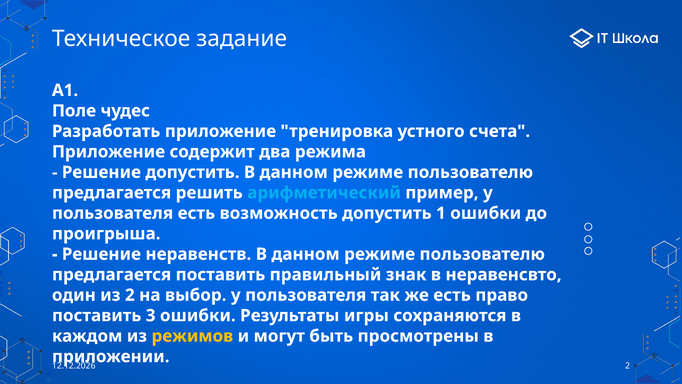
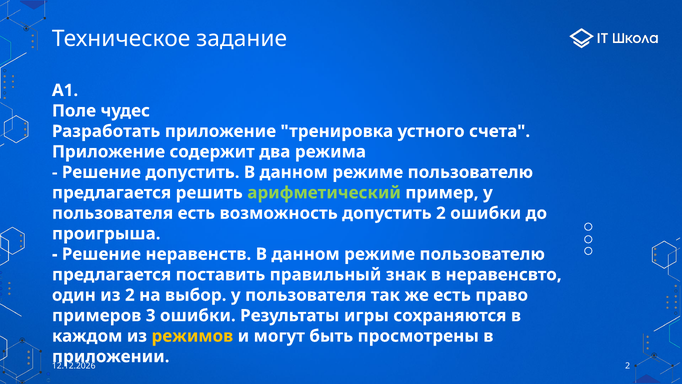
арифметический colour: light blue -> light green (324, 193)
допустить 1: 1 -> 2 (441, 213)
поставить: поставить -> примеров (97, 315)
